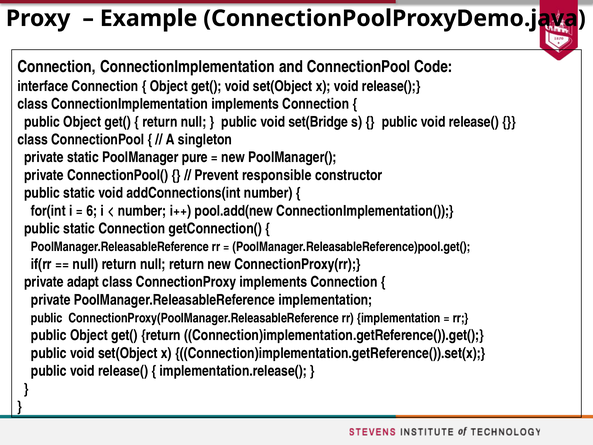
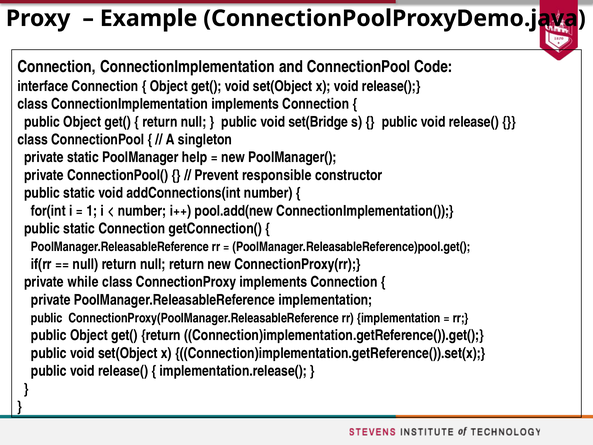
pure: pure -> help (195, 157)
6: 6 -> 1 (92, 211)
adapt: adapt -> while (83, 282)
